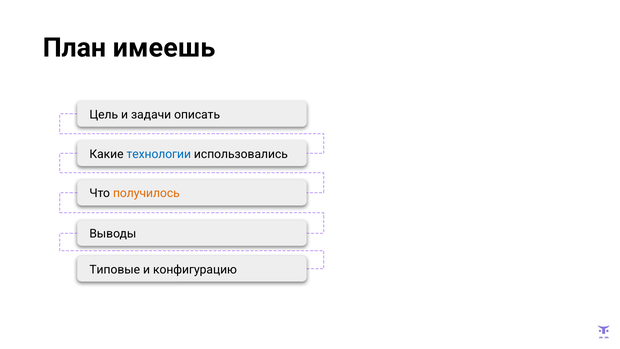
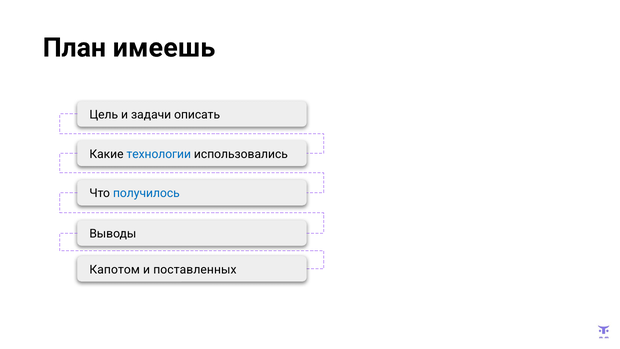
получилось colour: orange -> blue (146, 193)
Типовые: Типовые -> Капотом (115, 269)
конфигурацию: конфигурацию -> поставленных (195, 269)
